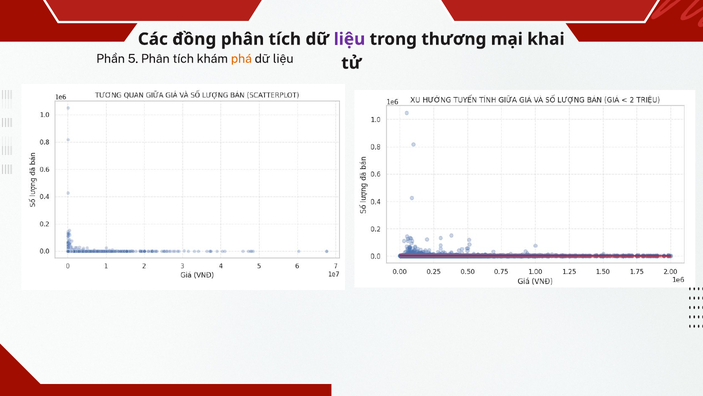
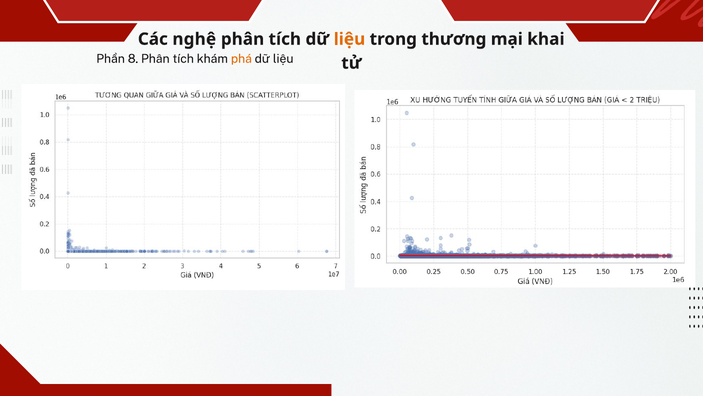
đồng: đồng -> nghệ (194, 39)
liệu colour: purple -> orange (349, 39)
5: 5 -> 8 (133, 59)
